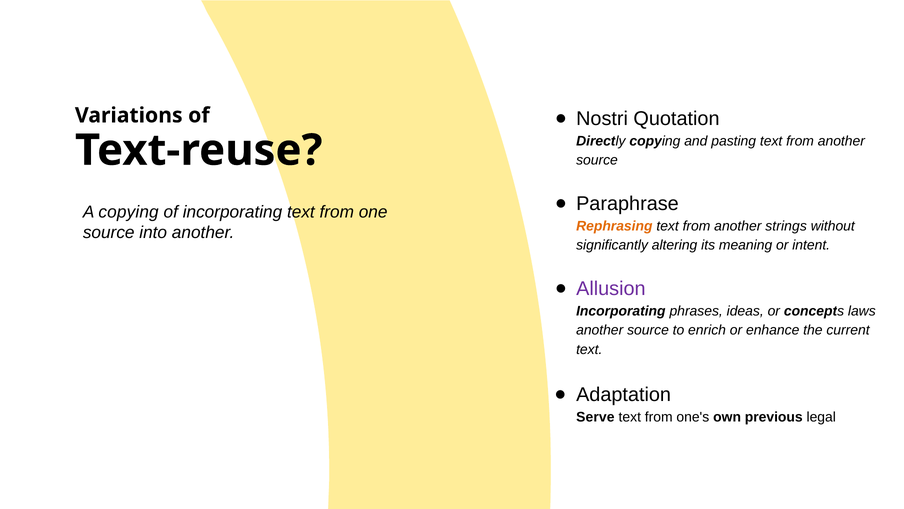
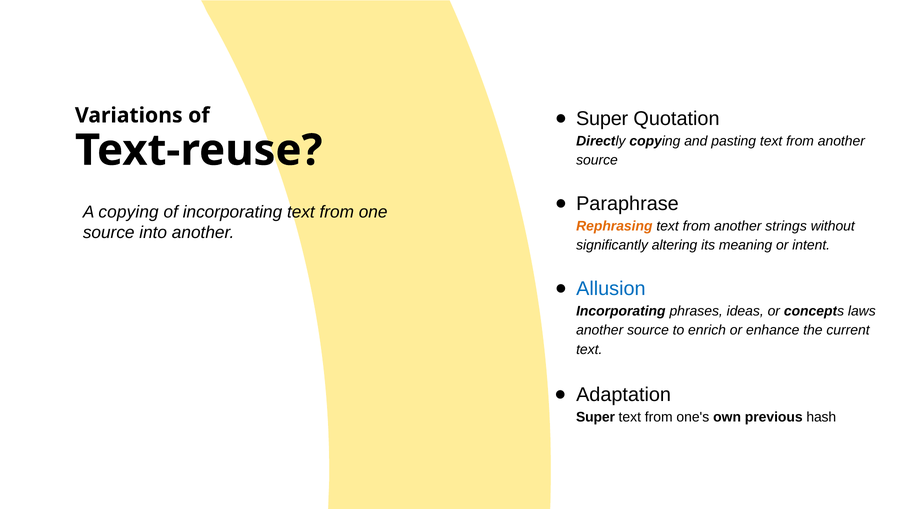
Nostri: Nostri -> Super (602, 119)
Allusion colour: purple -> blue (611, 288)
Serve: Serve -> Super (596, 417)
legal: legal -> hash (821, 417)
